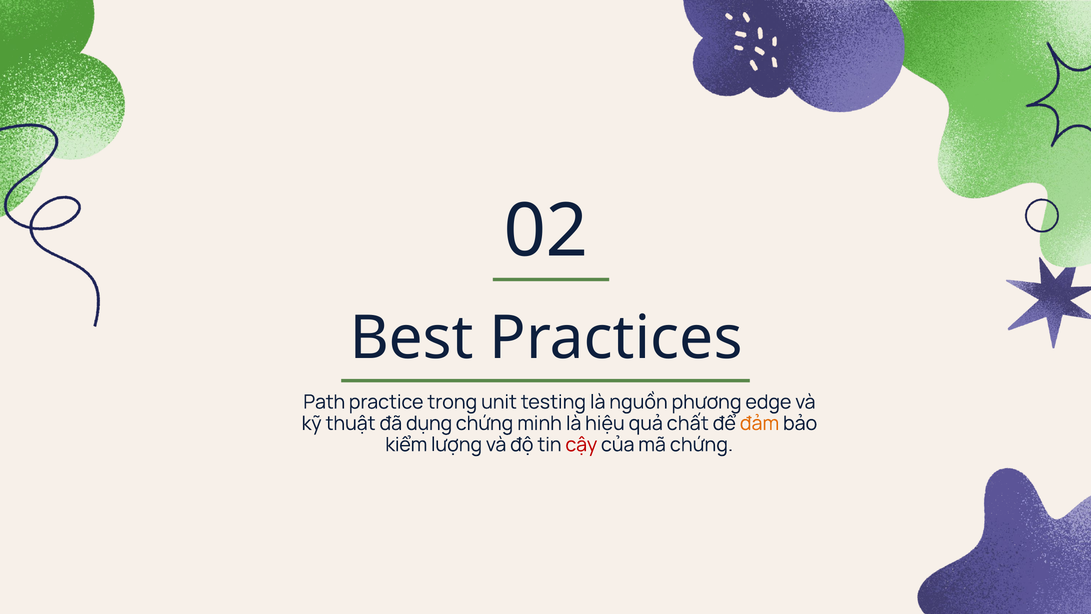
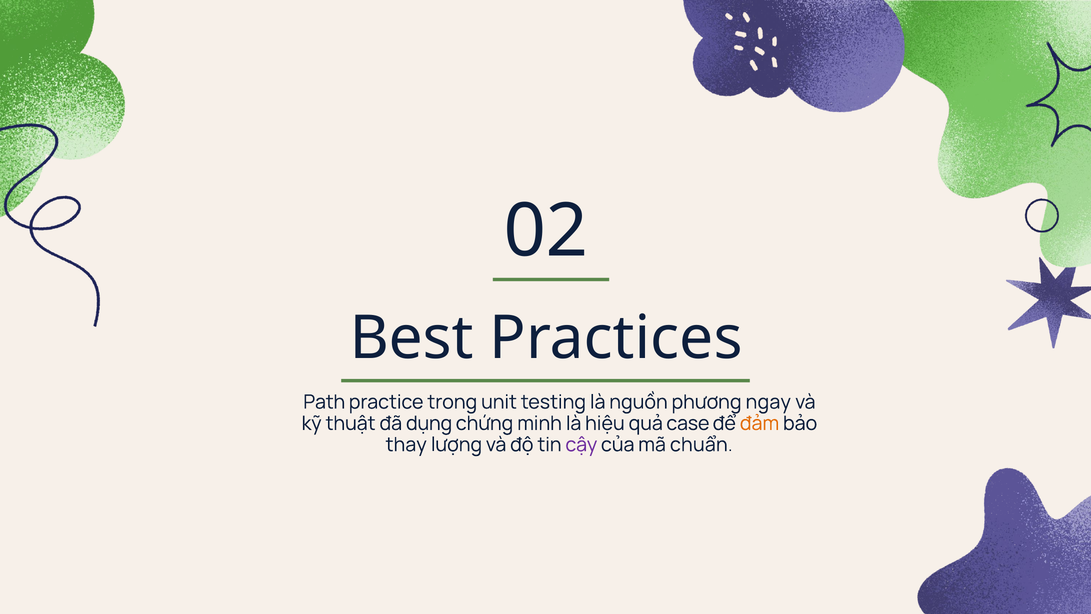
edge: edge -> ngay (768, 402)
chất: chất -> case (688, 423)
kiểm: kiểm -> thay (406, 444)
cậy colour: red -> purple (581, 444)
mã chứng: chứng -> chuẩn (701, 444)
